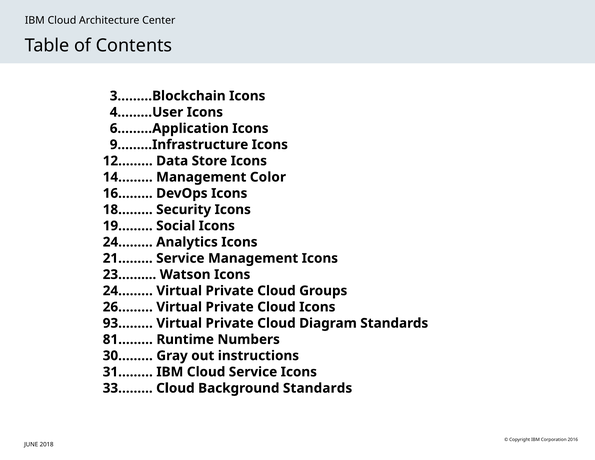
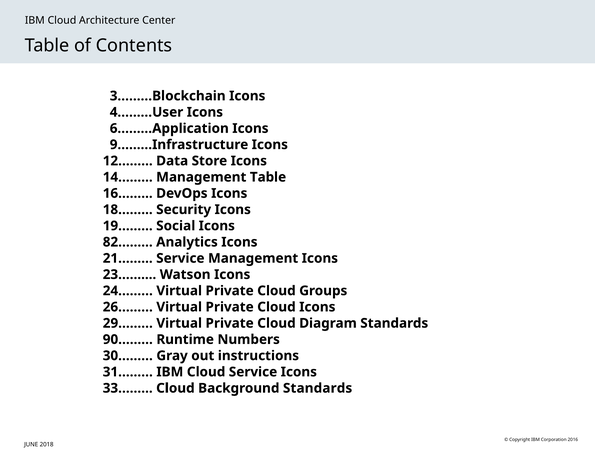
Management Color: Color -> Table (268, 177)
24……: 24…… -> 82…… (128, 242)
93………: 93……… -> 29……… (128, 323)
81………: 81……… -> 90……… (128, 339)
